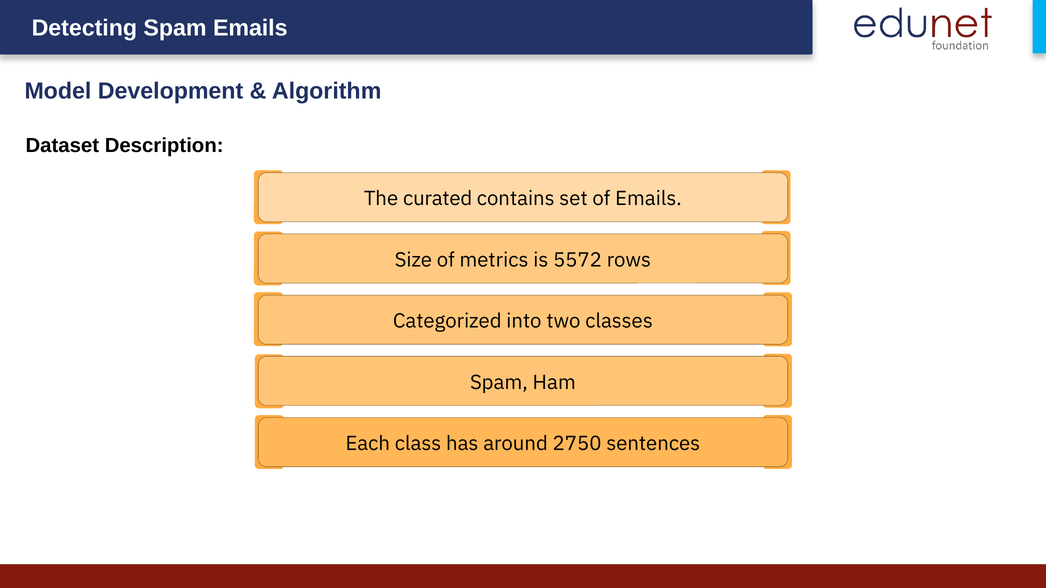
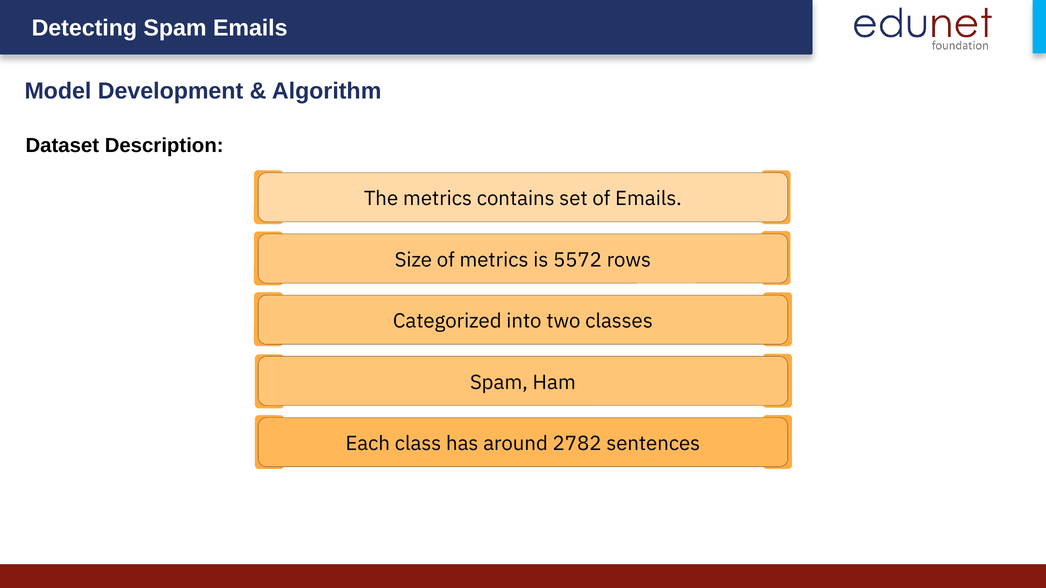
The curated: curated -> metrics (438, 199)
2750: 2750 -> 2782 (577, 444)
